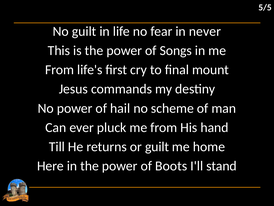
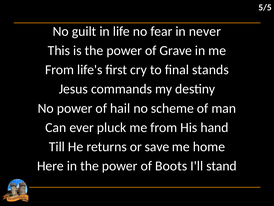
Songs: Songs -> Grave (176, 50)
mount: mount -> stands (210, 70)
or guilt: guilt -> save (157, 146)
